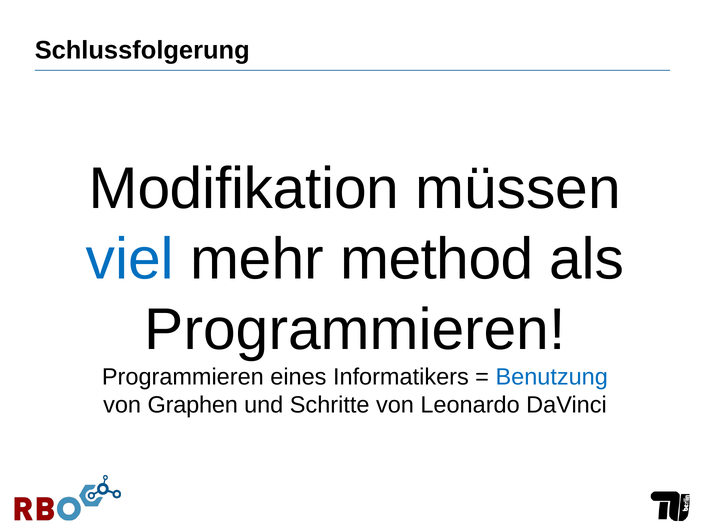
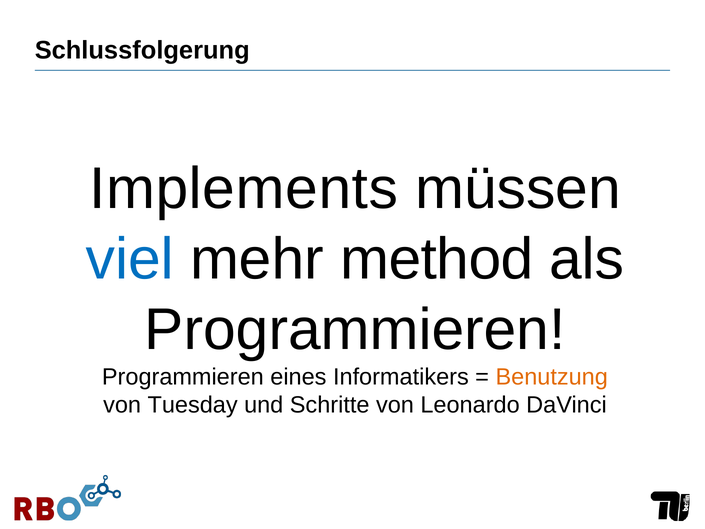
Modifikation: Modifikation -> Implements (244, 189)
Benutzung colour: blue -> orange (552, 377)
Graphen: Graphen -> Tuesday (193, 405)
